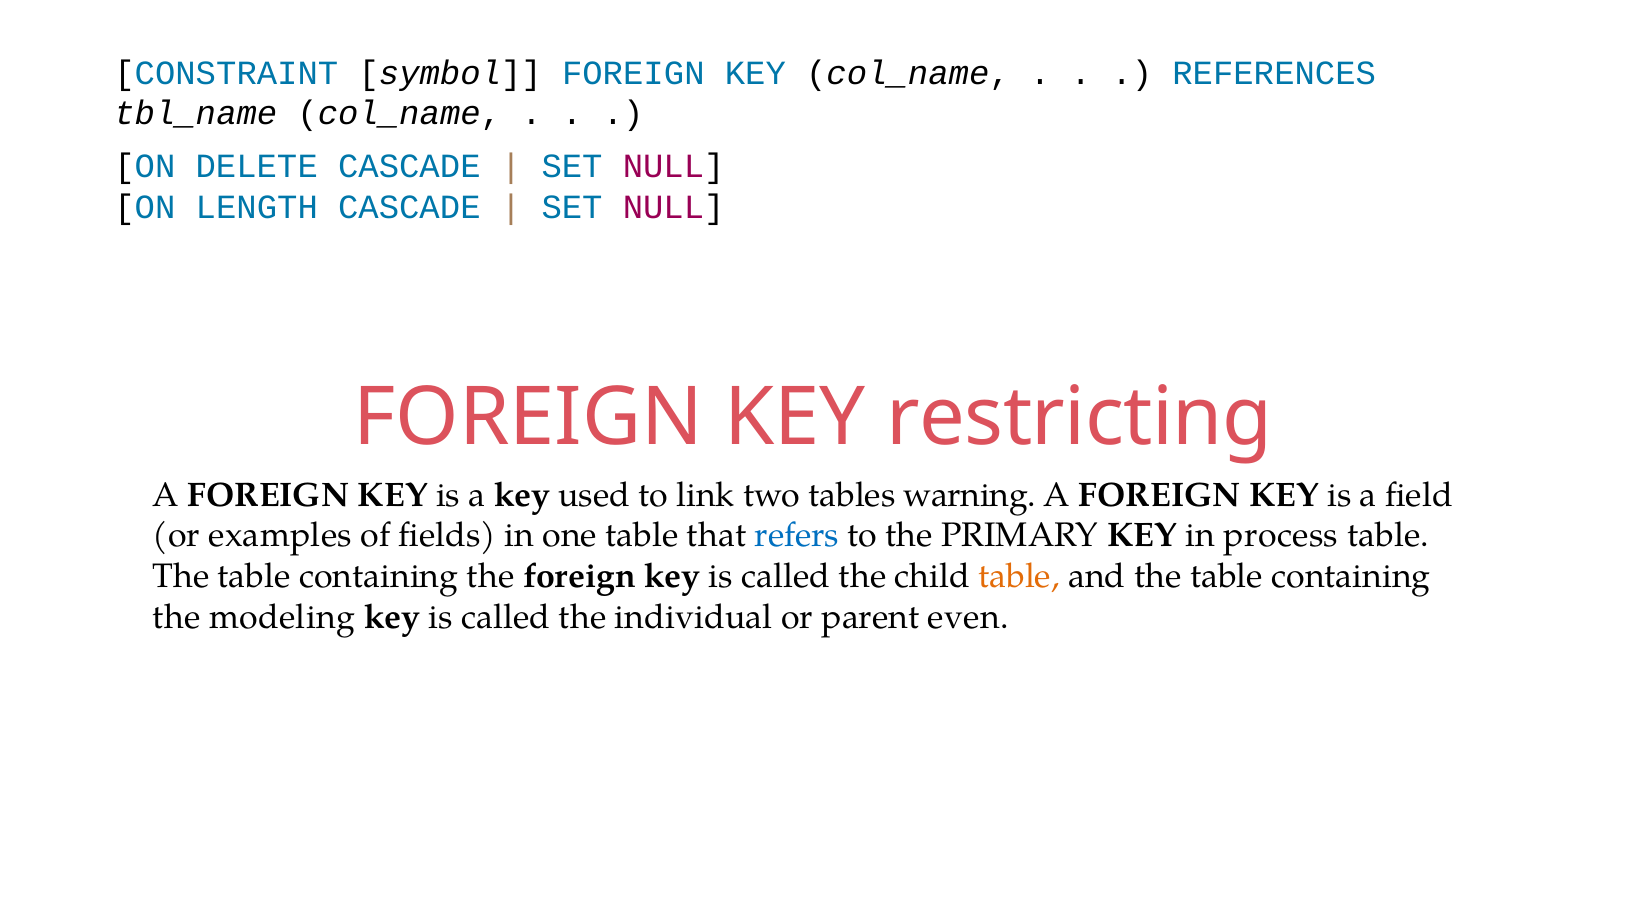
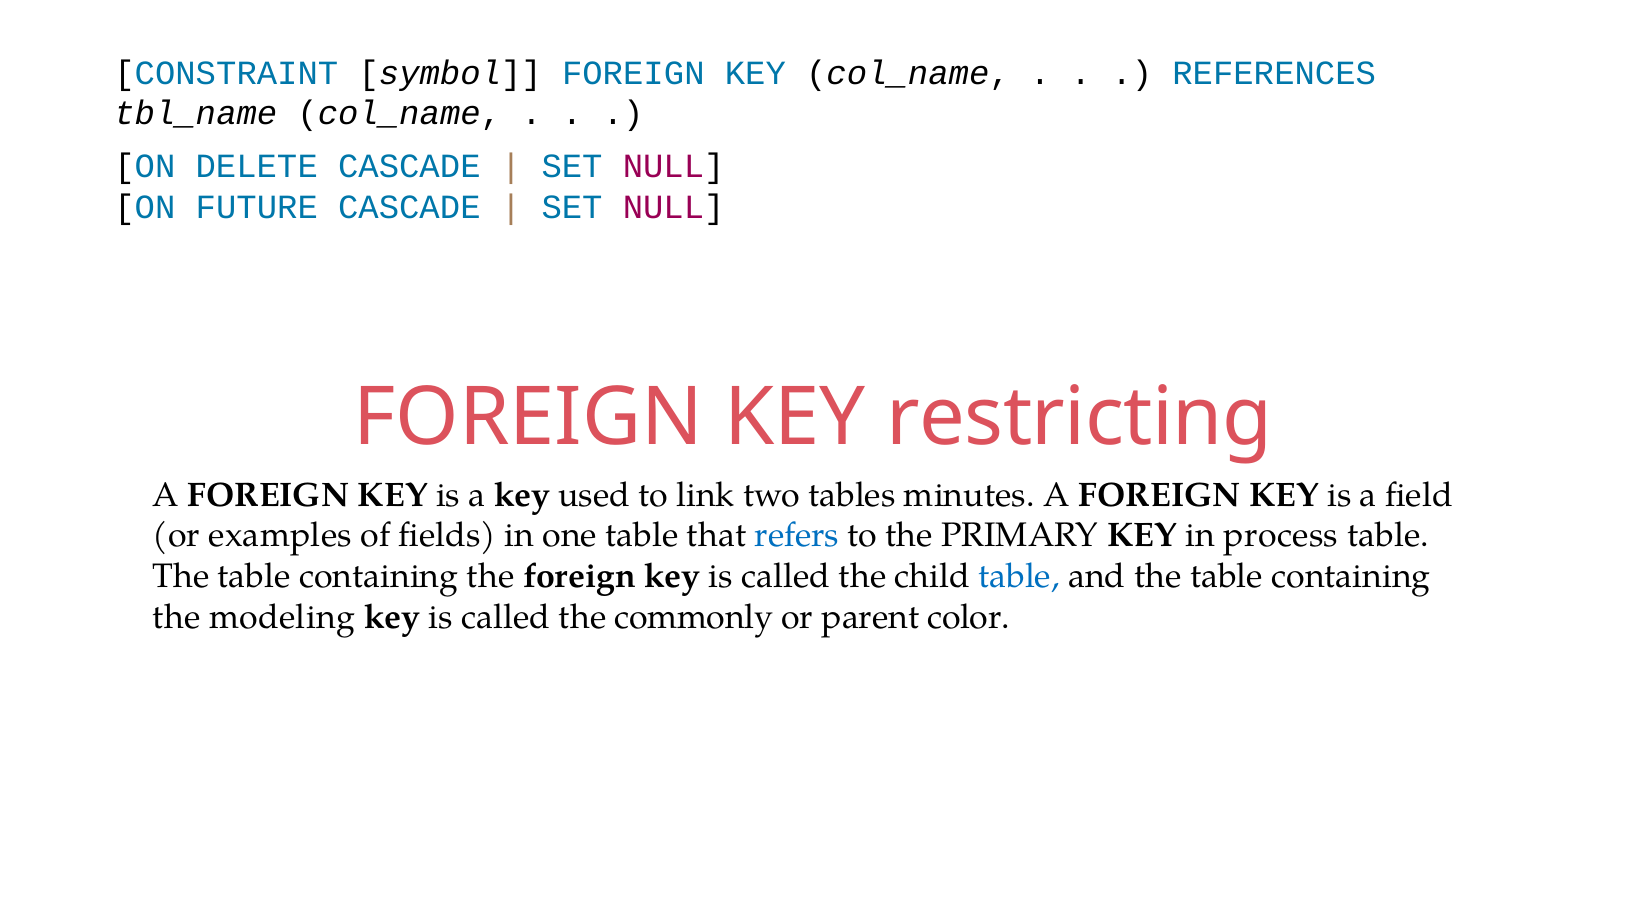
LENGTH: LENGTH -> FUTURE (257, 207)
warning: warning -> minutes (969, 495)
table colour: orange -> blue (1019, 576)
individual: individual -> commonly (694, 617)
even: even -> color (969, 617)
